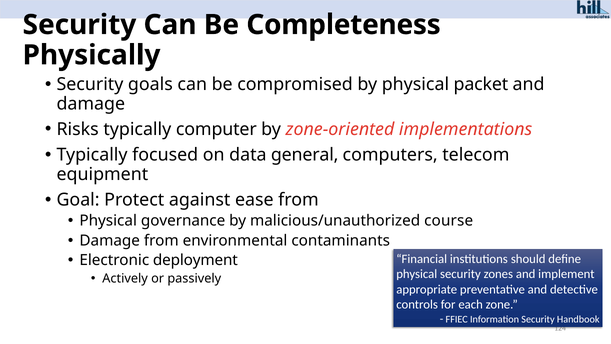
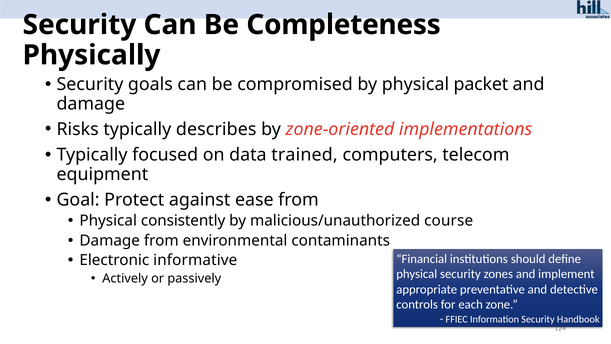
computer: computer -> describes (216, 129)
general: general -> trained (305, 155)
governance: governance -> consistently (183, 221)
deployment: deployment -> informative (195, 260)
